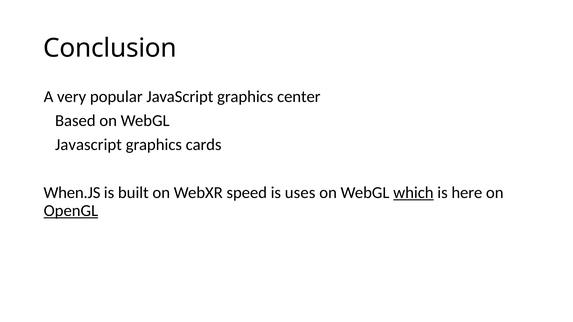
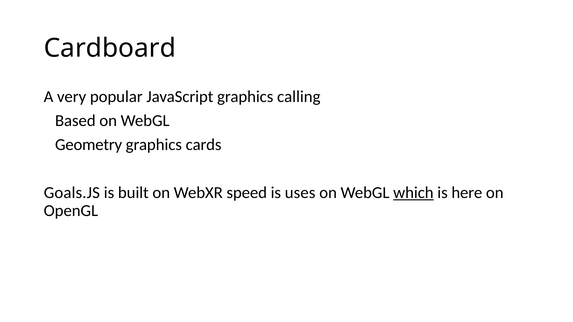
Conclusion: Conclusion -> Cardboard (110, 48)
center: center -> calling (299, 97)
Javascript: Javascript -> Geometry (89, 145)
When.JS: When.JS -> Goals.JS (72, 193)
OpenGL underline: present -> none (71, 211)
